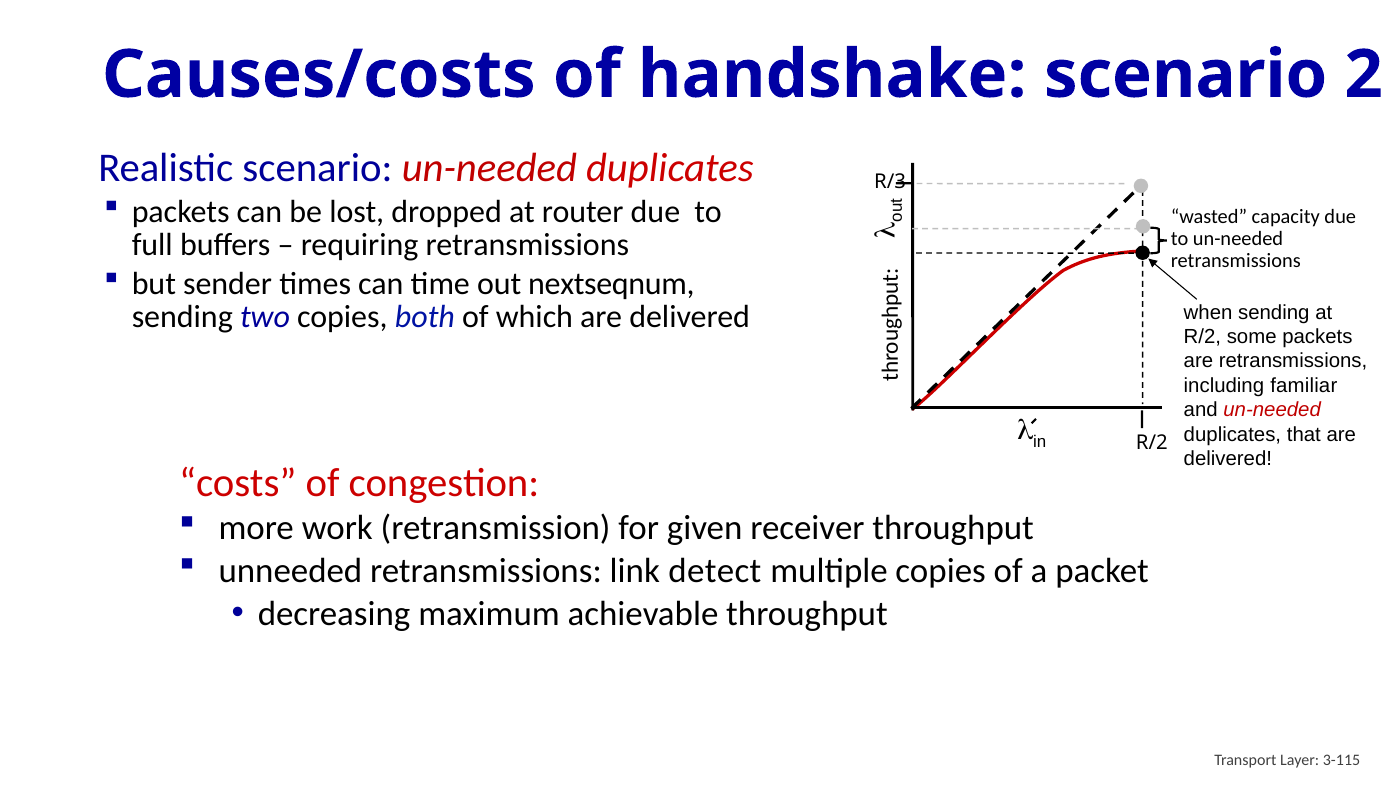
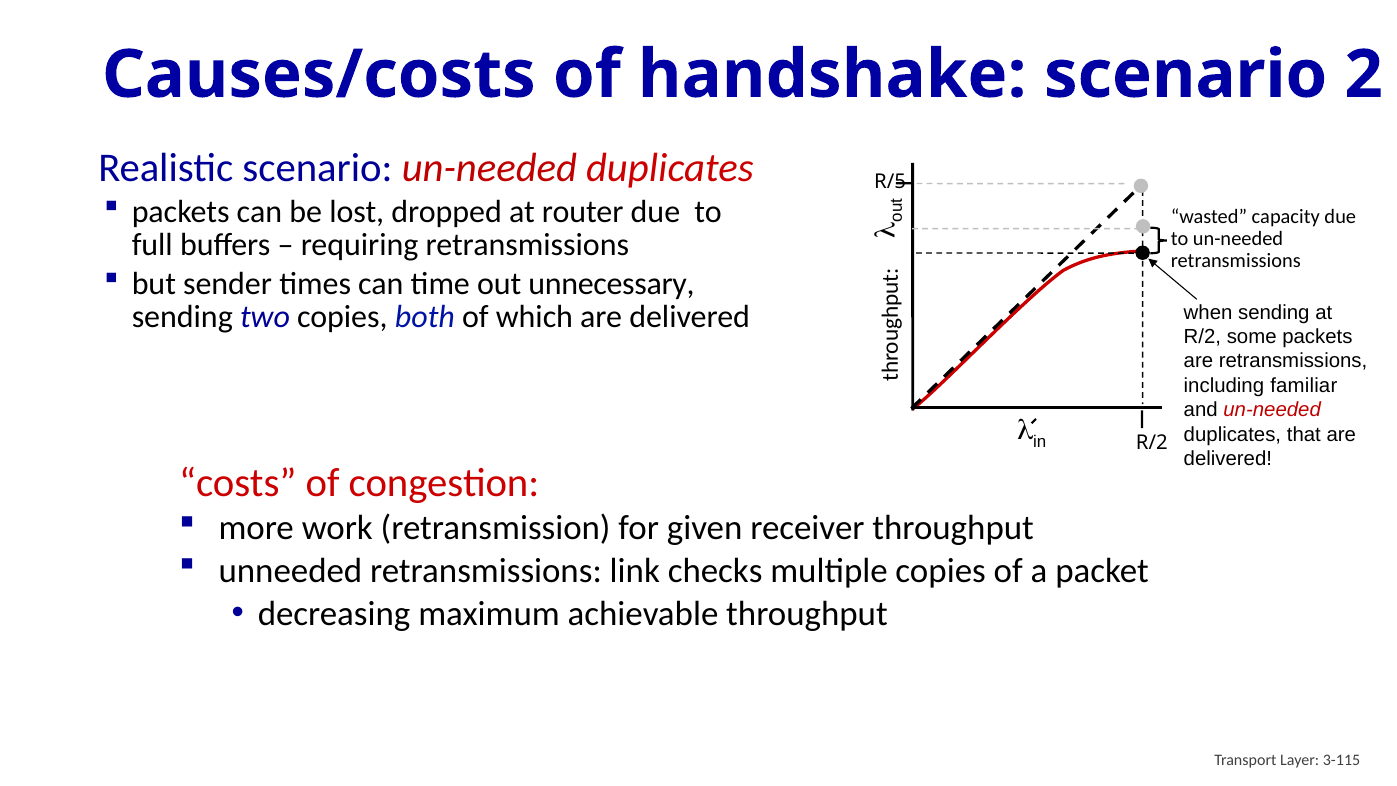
R/3: R/3 -> R/5 (890, 182)
nextseqnum: nextseqnum -> unnecessary (611, 284)
detect: detect -> checks (715, 571)
